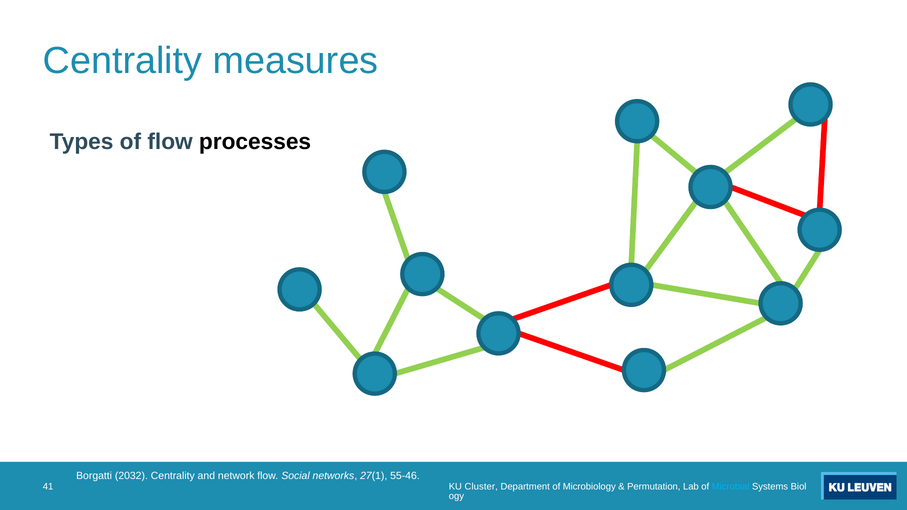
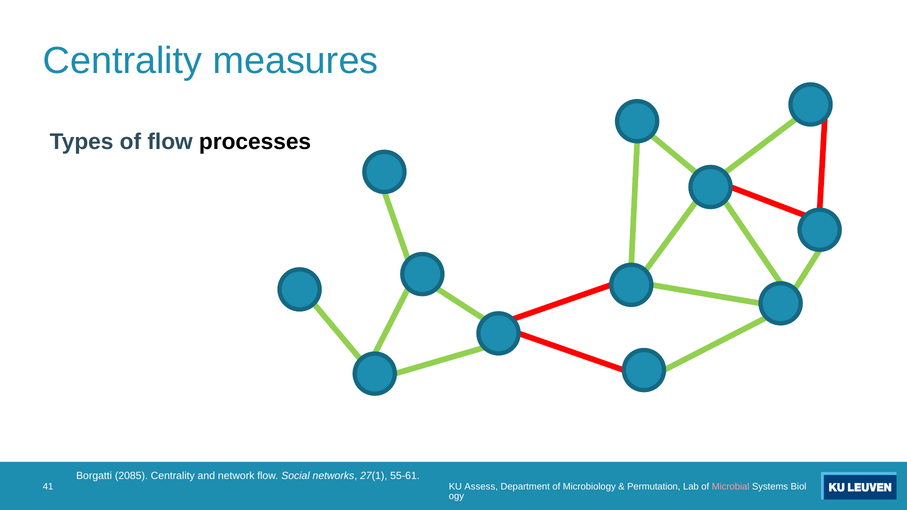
2032: 2032 -> 2085 (131, 476)
55-46: 55-46 -> 55-61 (405, 476)
Cluster: Cluster -> Assess (481, 487)
Microbial colour: light blue -> pink (731, 487)
